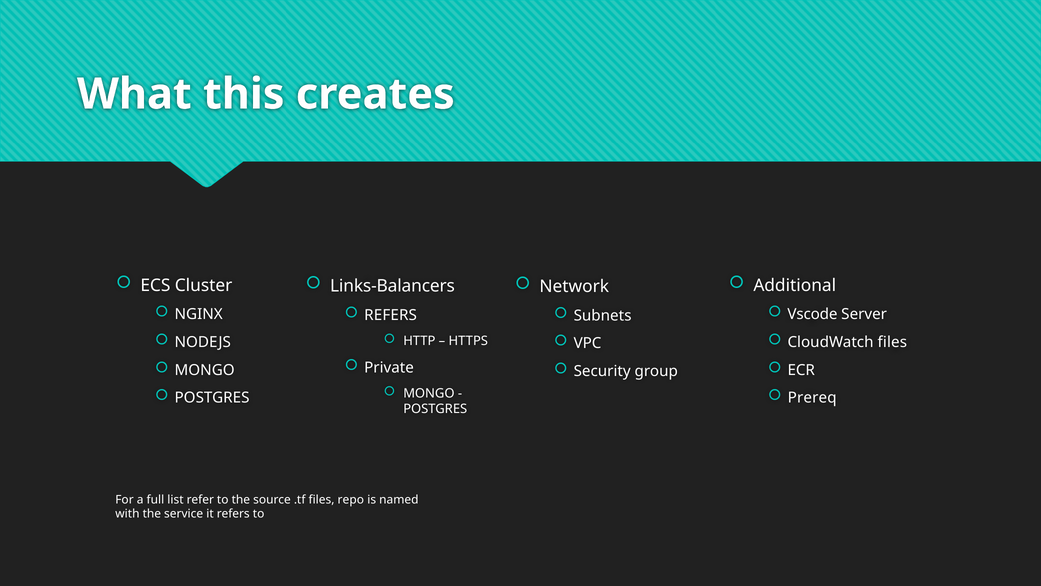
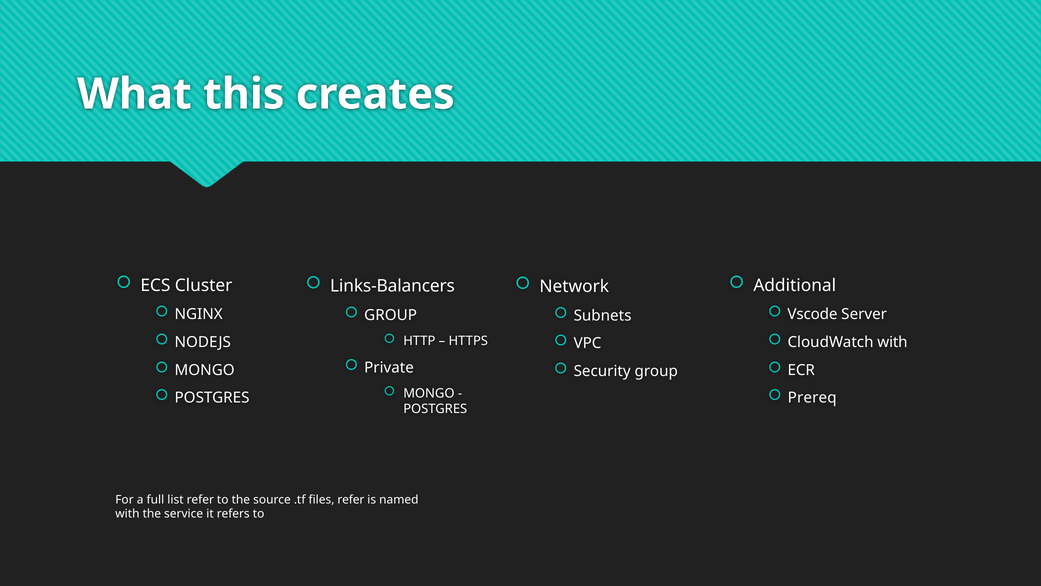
REFERS: REFERS -> GROUP (391, 315)
CloudWatch files: files -> with (892, 342)
files repo: repo -> refer (351, 499)
